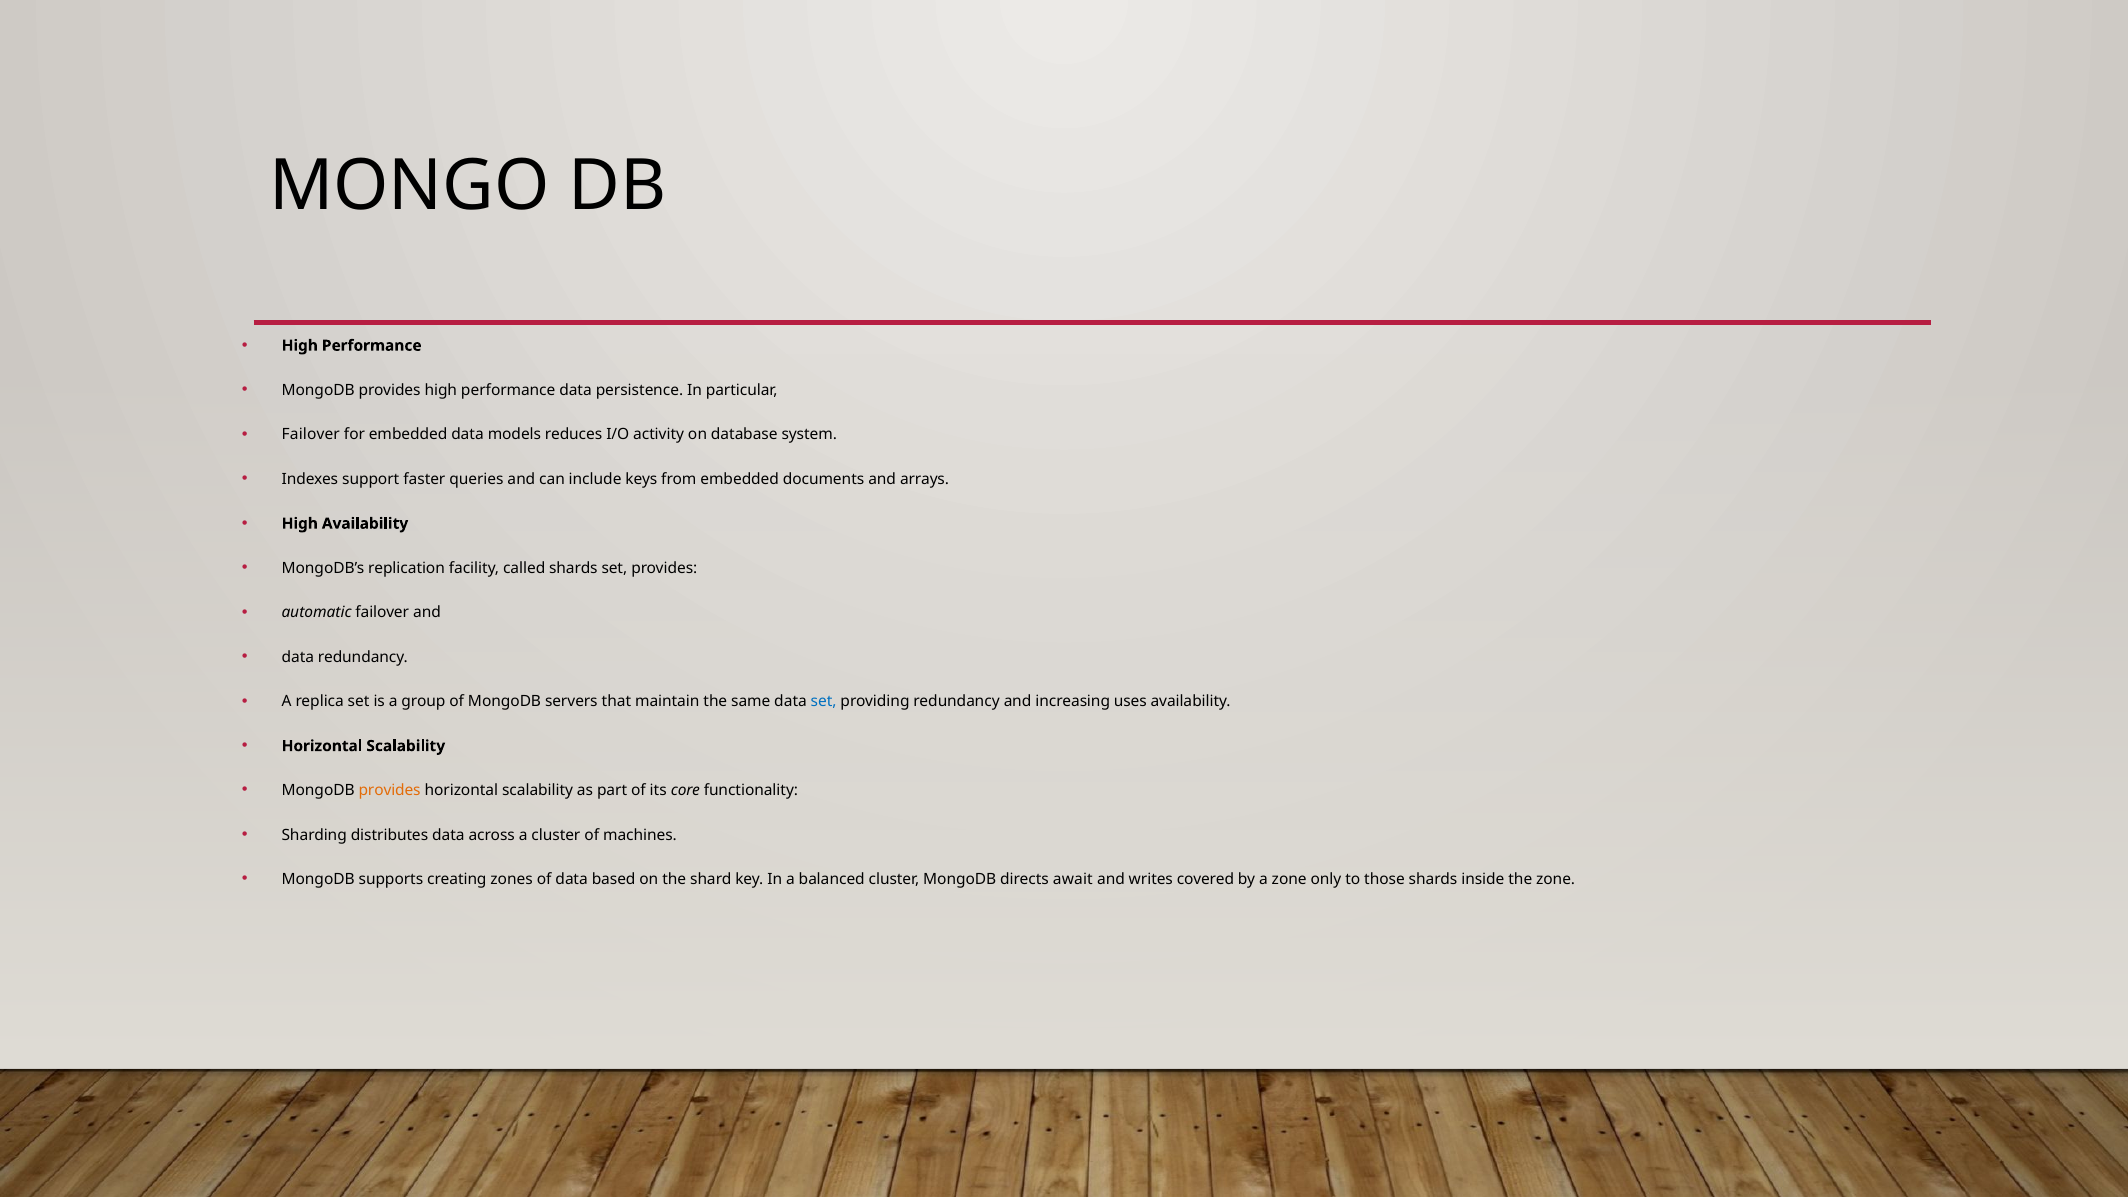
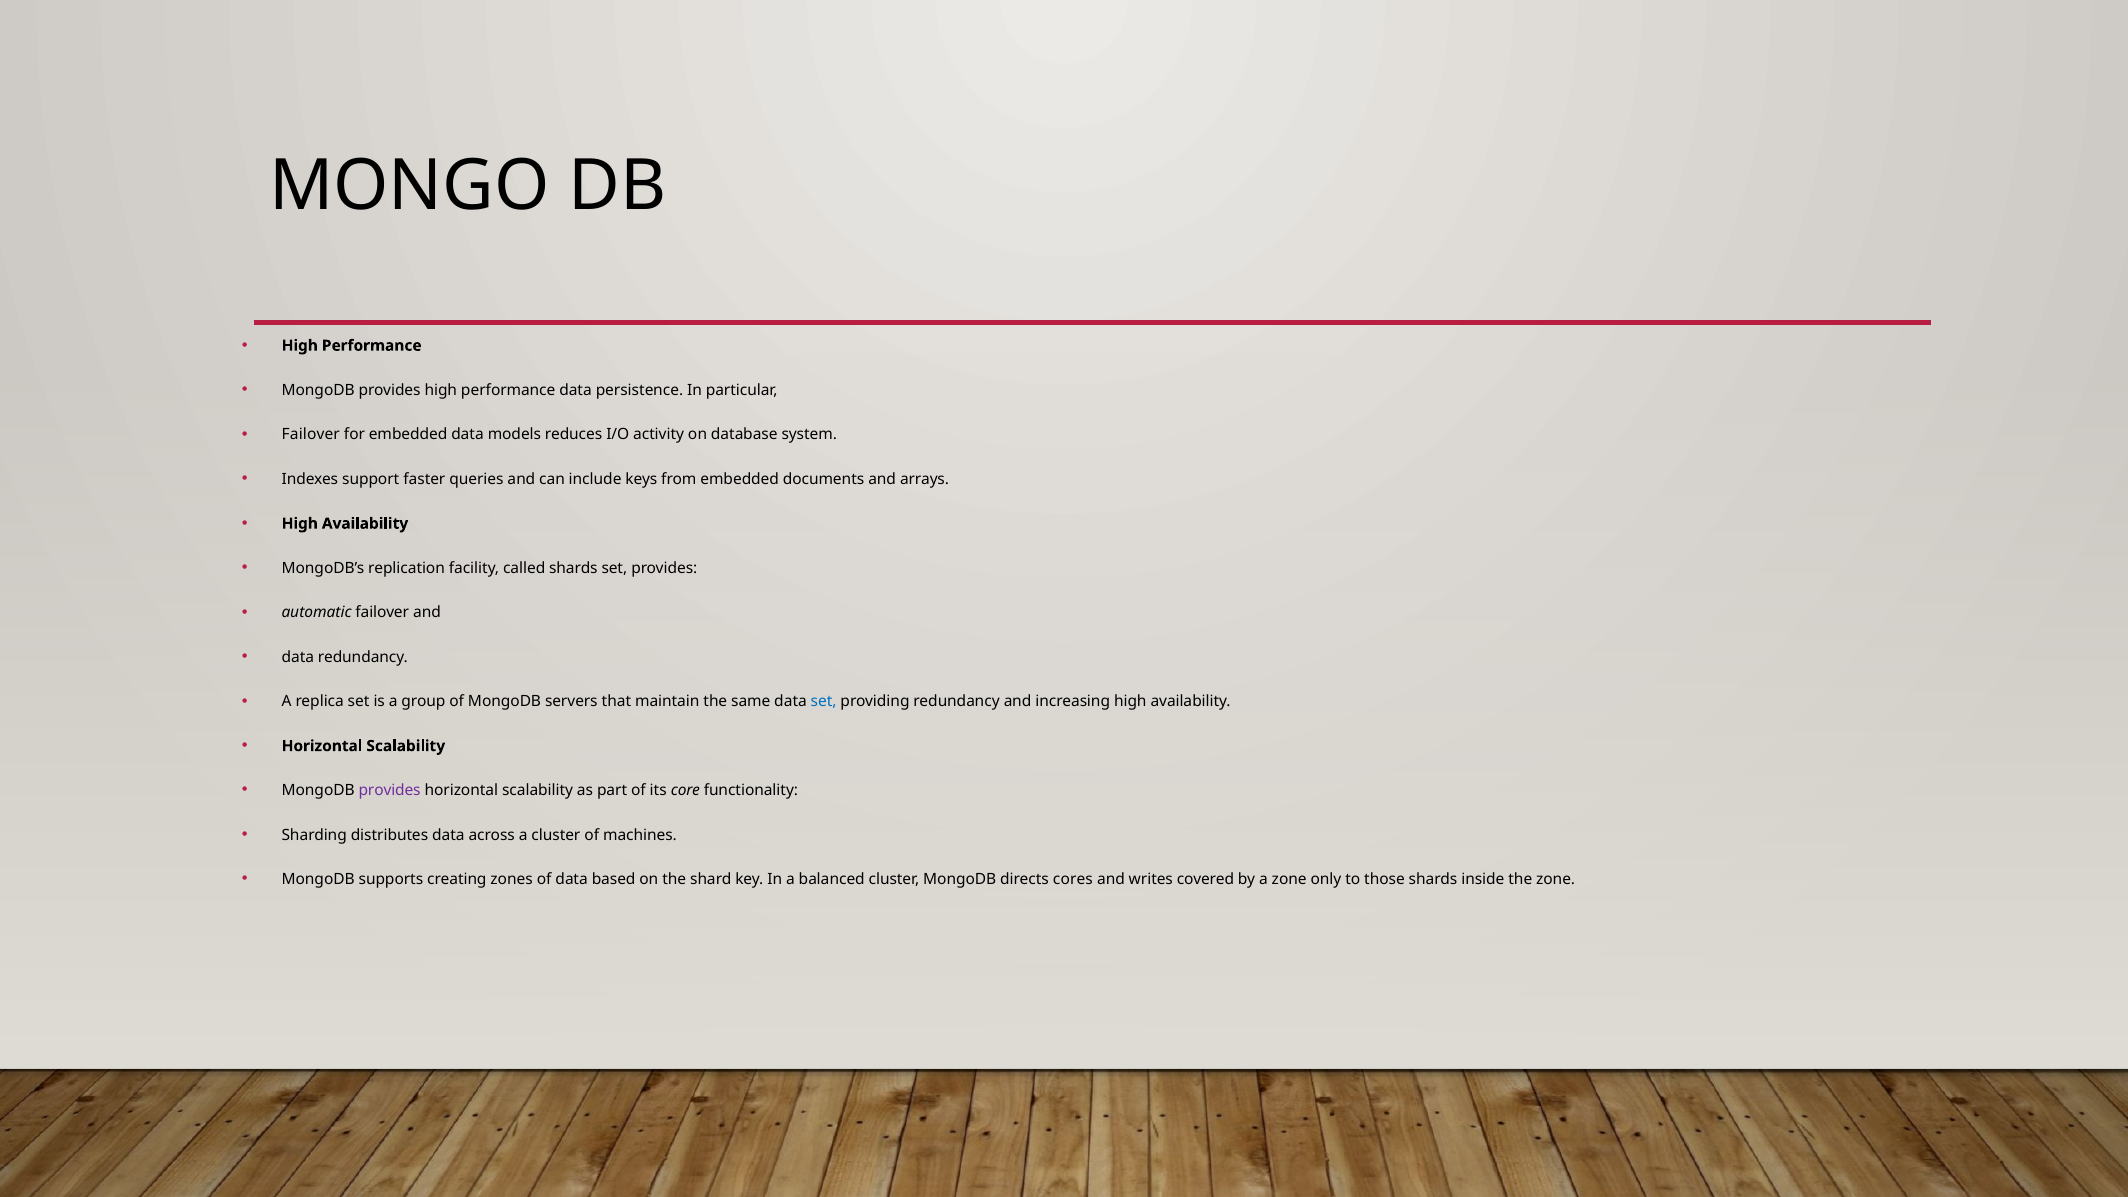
increasing uses: uses -> high (1130, 702)
provides colour: orange -> purple (390, 790)
await: await -> cores (1073, 879)
